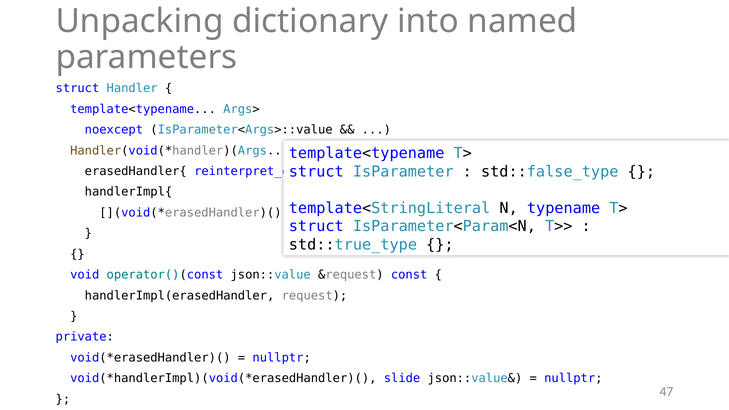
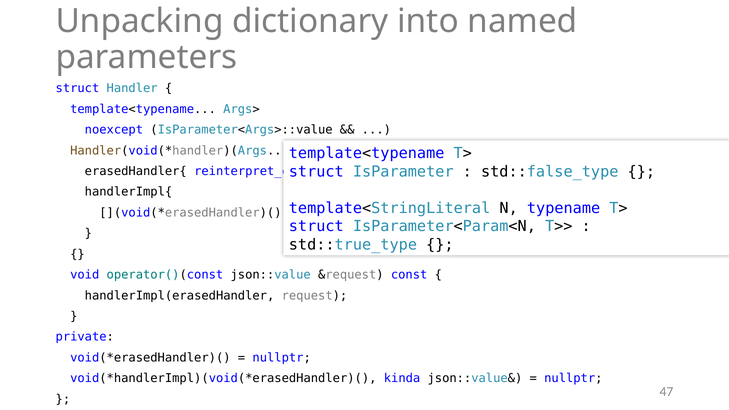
slide: slide -> kinda (402, 378)
